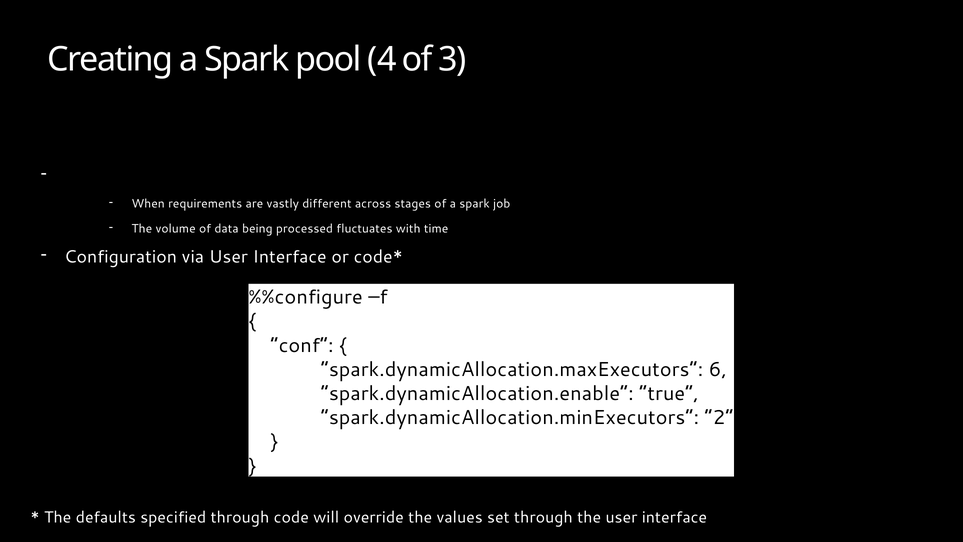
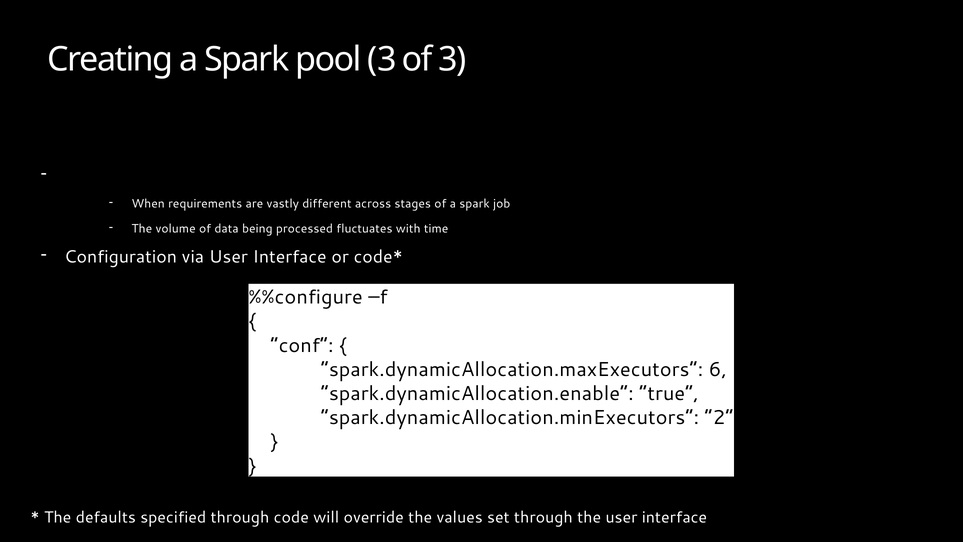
pool 4: 4 -> 3 (382, 60)
